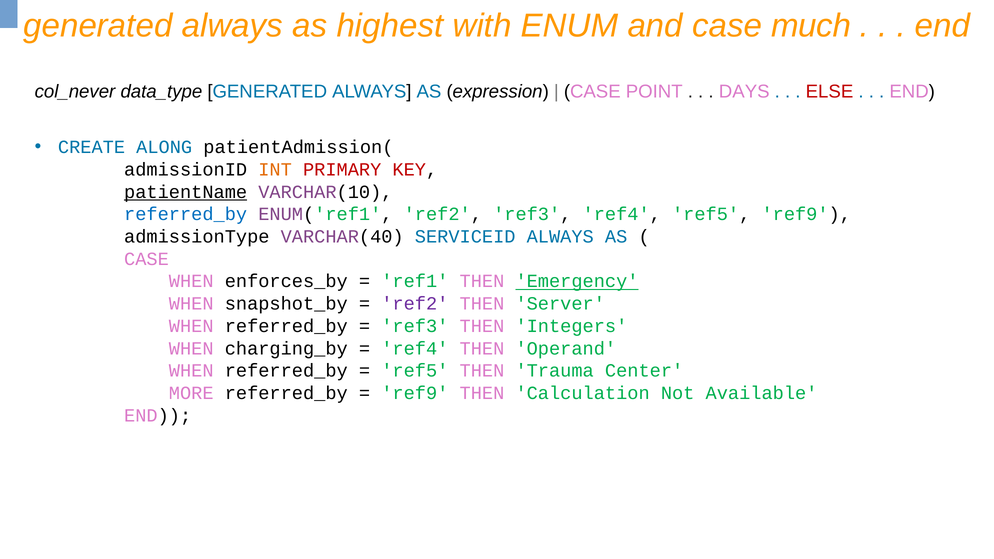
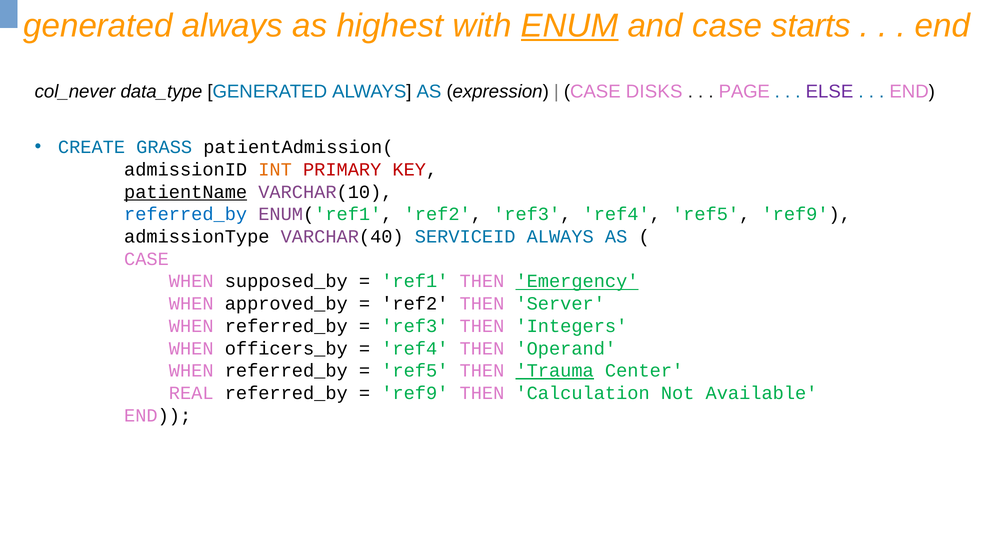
ENUM underline: none -> present (570, 26)
much: much -> starts (811, 26)
POINT: POINT -> DISKS (654, 91)
DAYS: DAYS -> PAGE (744, 91)
ELSE colour: red -> purple (830, 91)
ALONG: ALONG -> GRASS (164, 147)
enforces_by: enforces_by -> supposed_by (286, 281)
snapshot_by: snapshot_by -> approved_by (286, 304)
ref2 colour: purple -> black (415, 304)
charging_by: charging_by -> officers_by (286, 348)
Trauma underline: none -> present (555, 371)
MORE: MORE -> REAL (191, 393)
